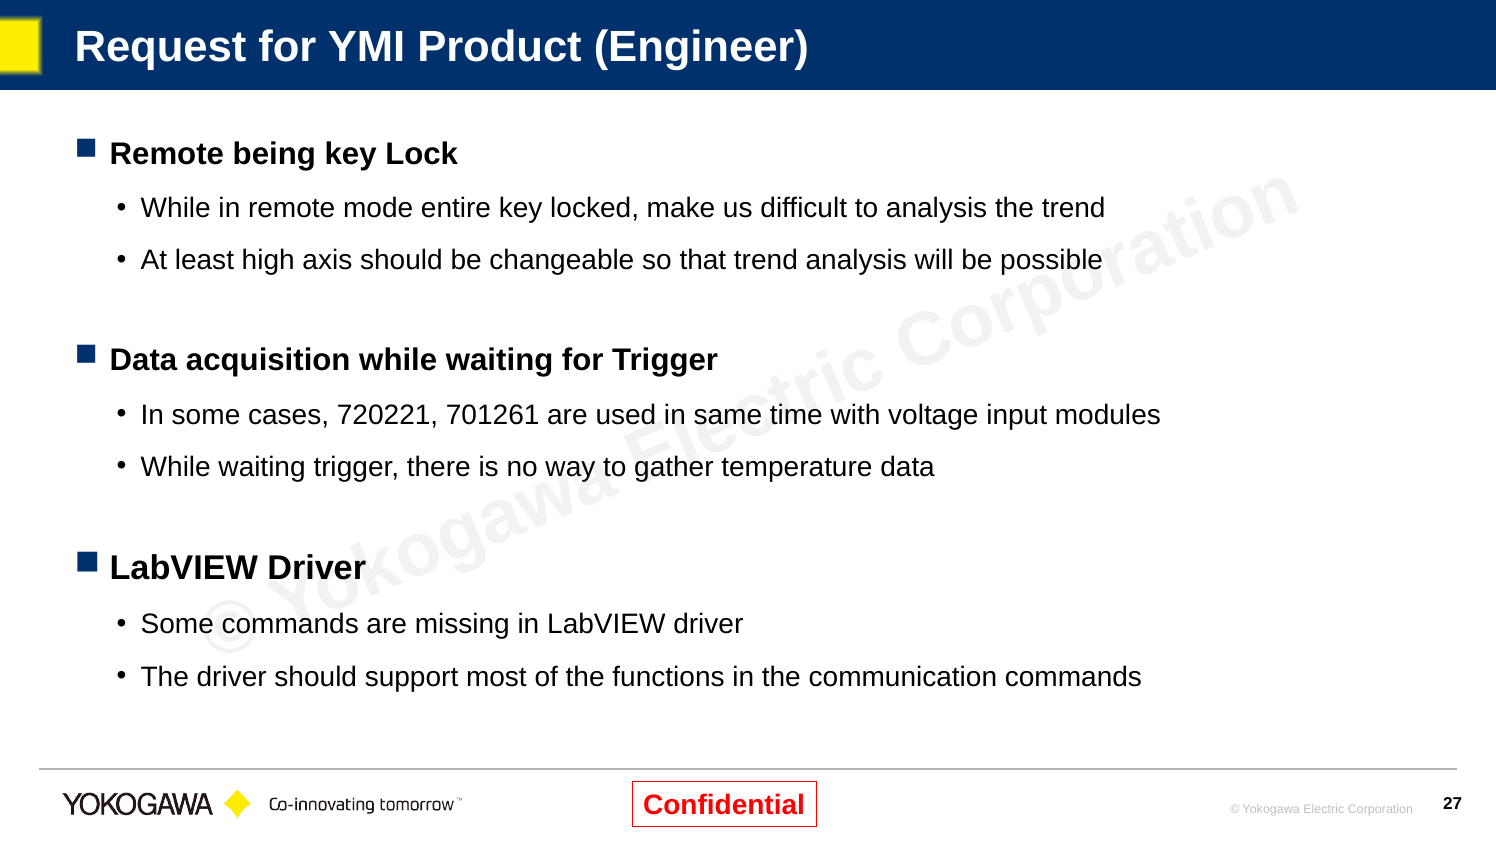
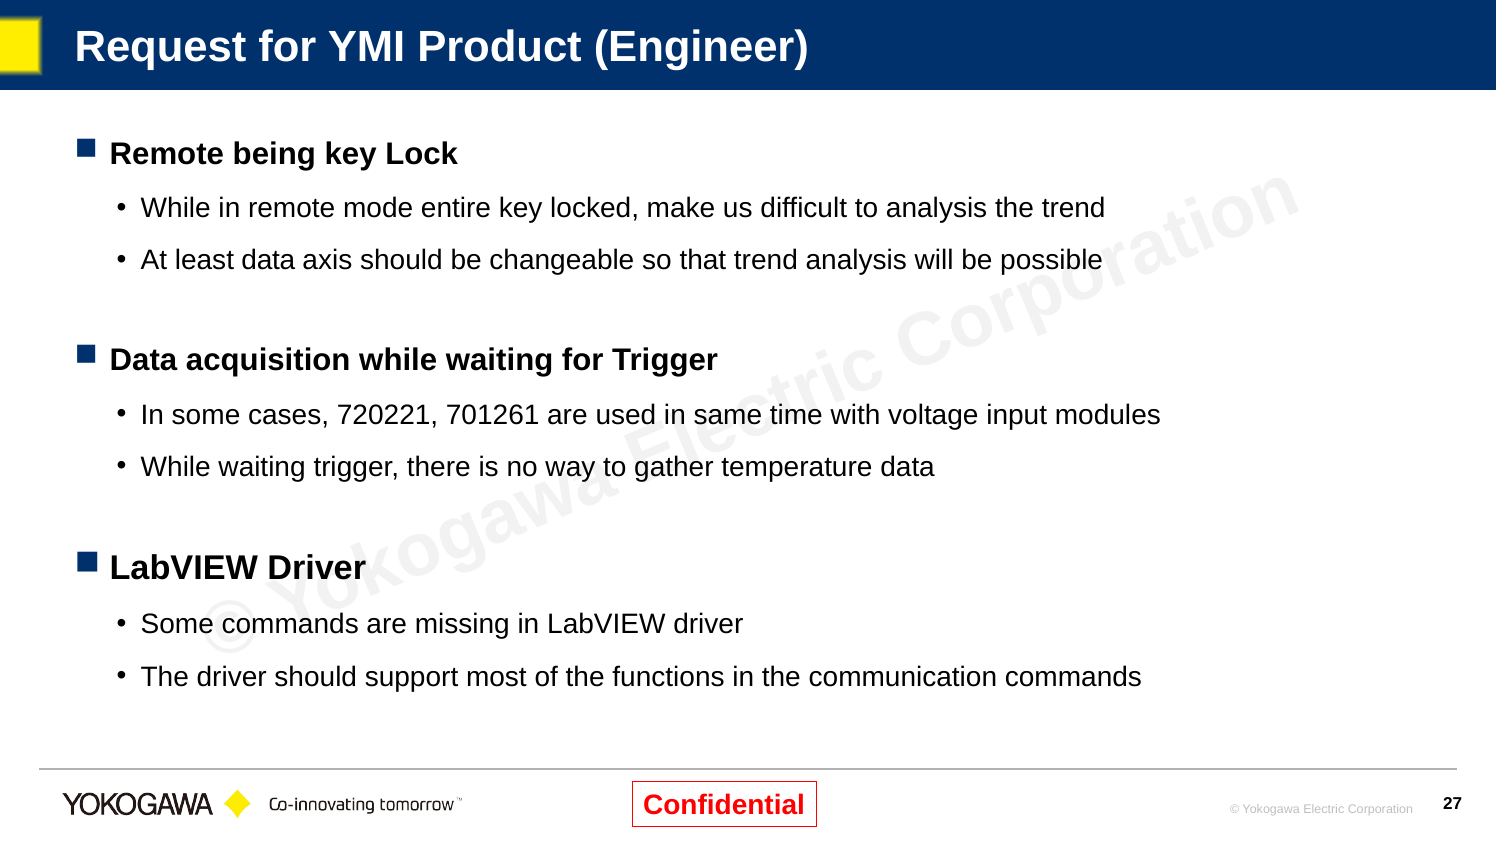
least high: high -> data (268, 261)
